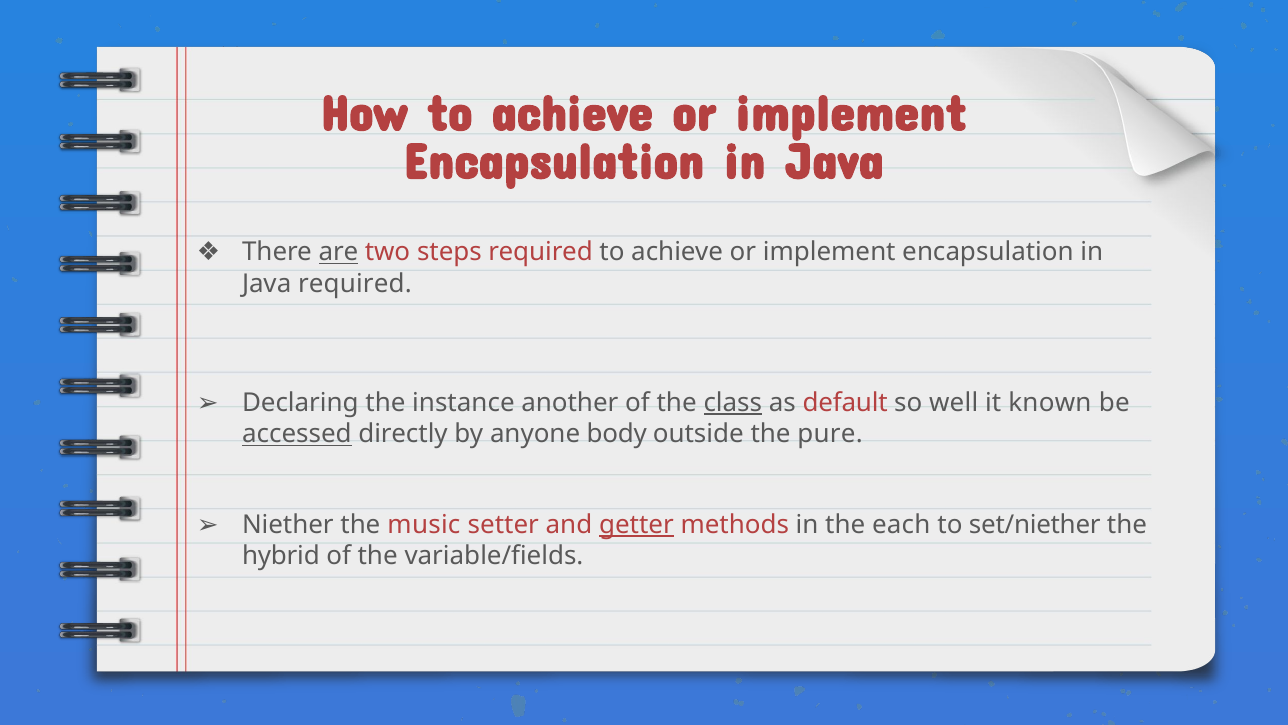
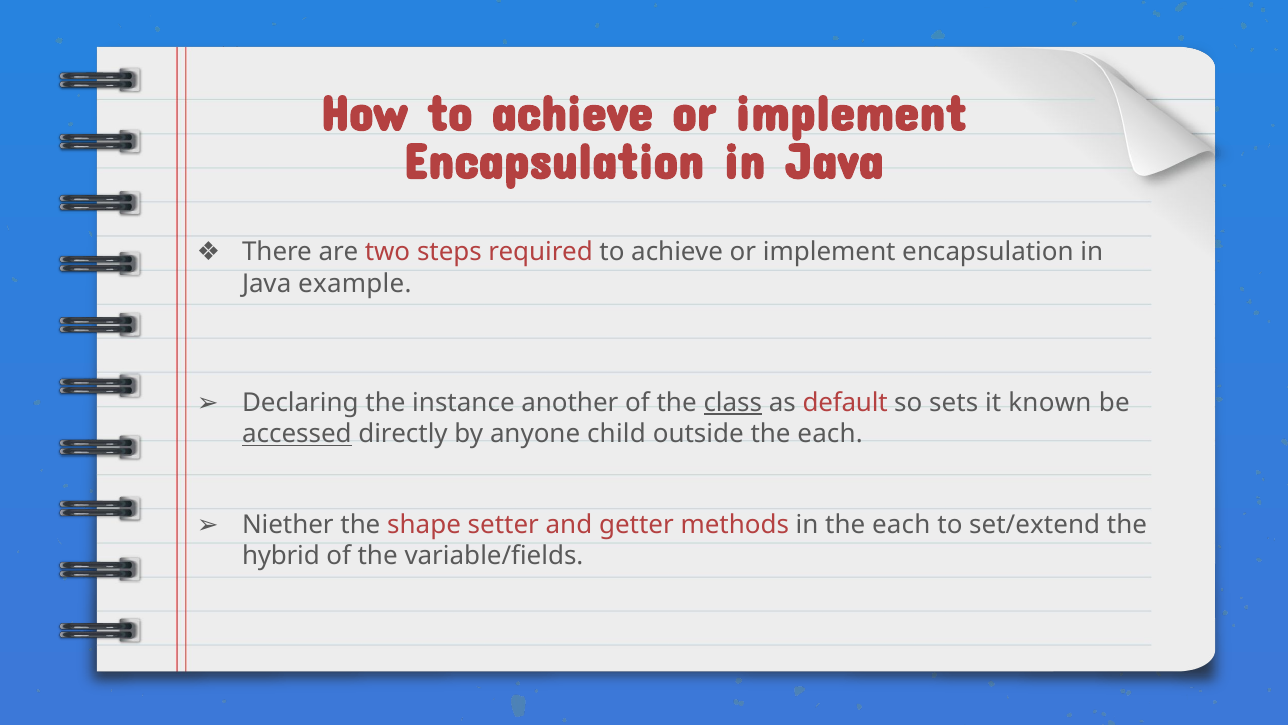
are underline: present -> none (338, 252)
Java required: required -> example (355, 283)
well: well -> sets (954, 403)
body: body -> child (616, 434)
outside the pure: pure -> each (830, 434)
music: music -> shape (424, 525)
getter underline: present -> none (636, 525)
set/niether: set/niether -> set/extend (1035, 525)
